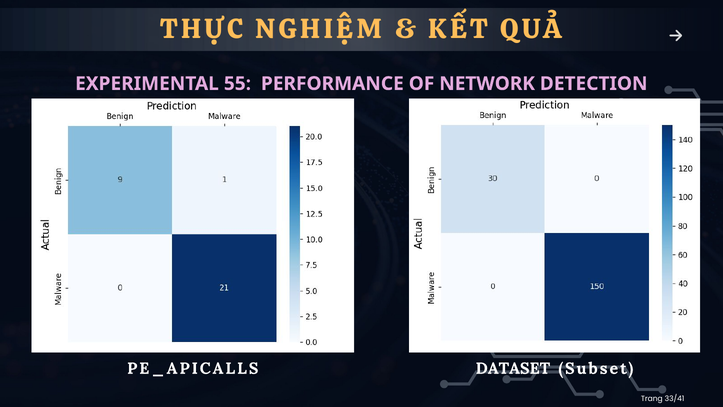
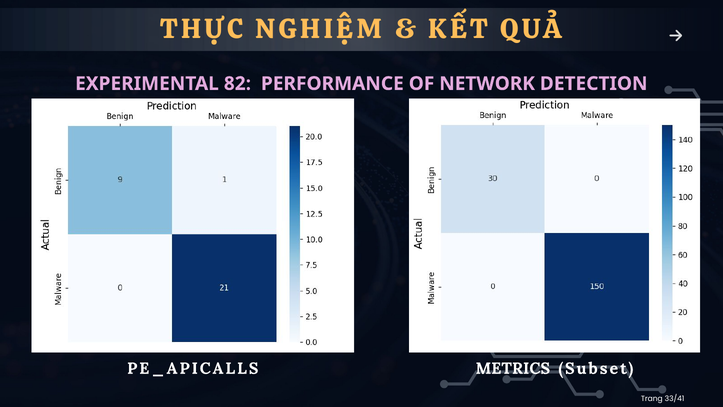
55: 55 -> 82 (237, 84)
DATASET: DATASET -> METRICS (513, 368)
